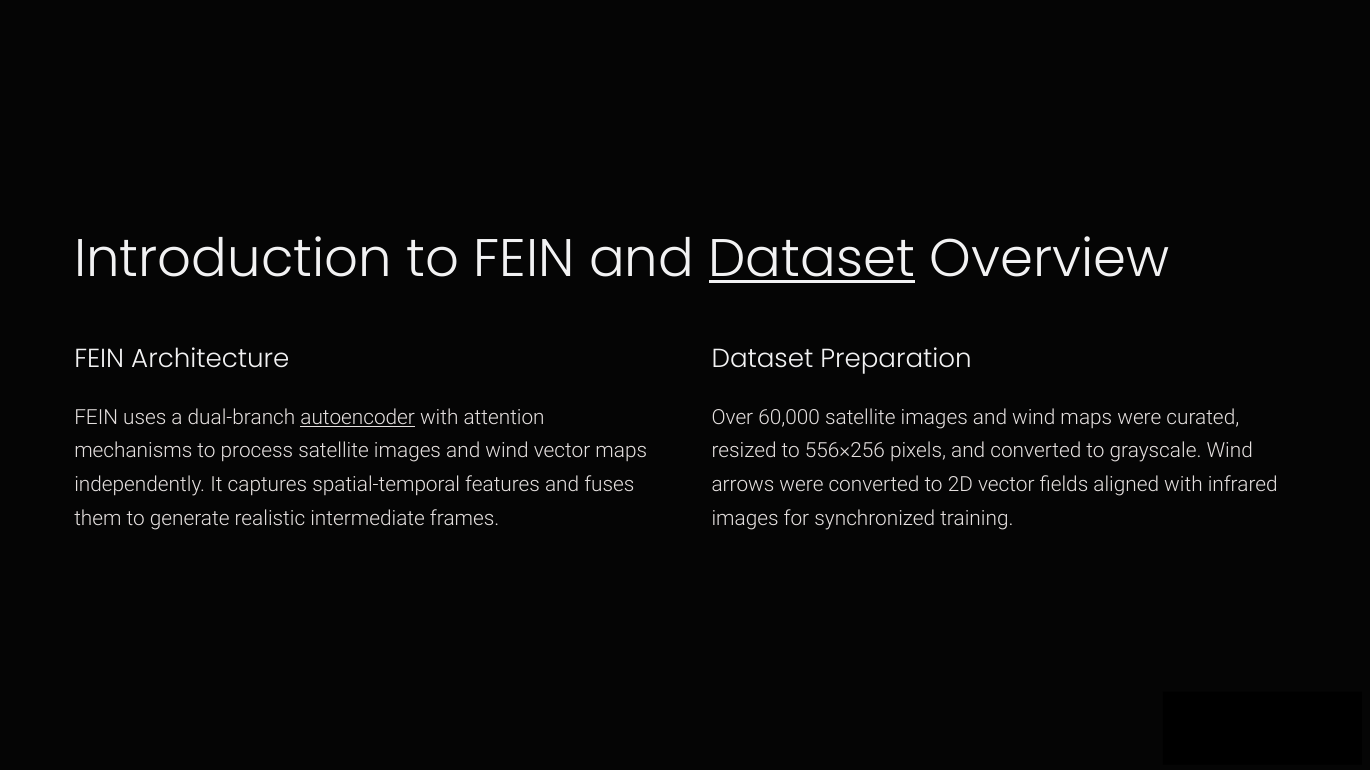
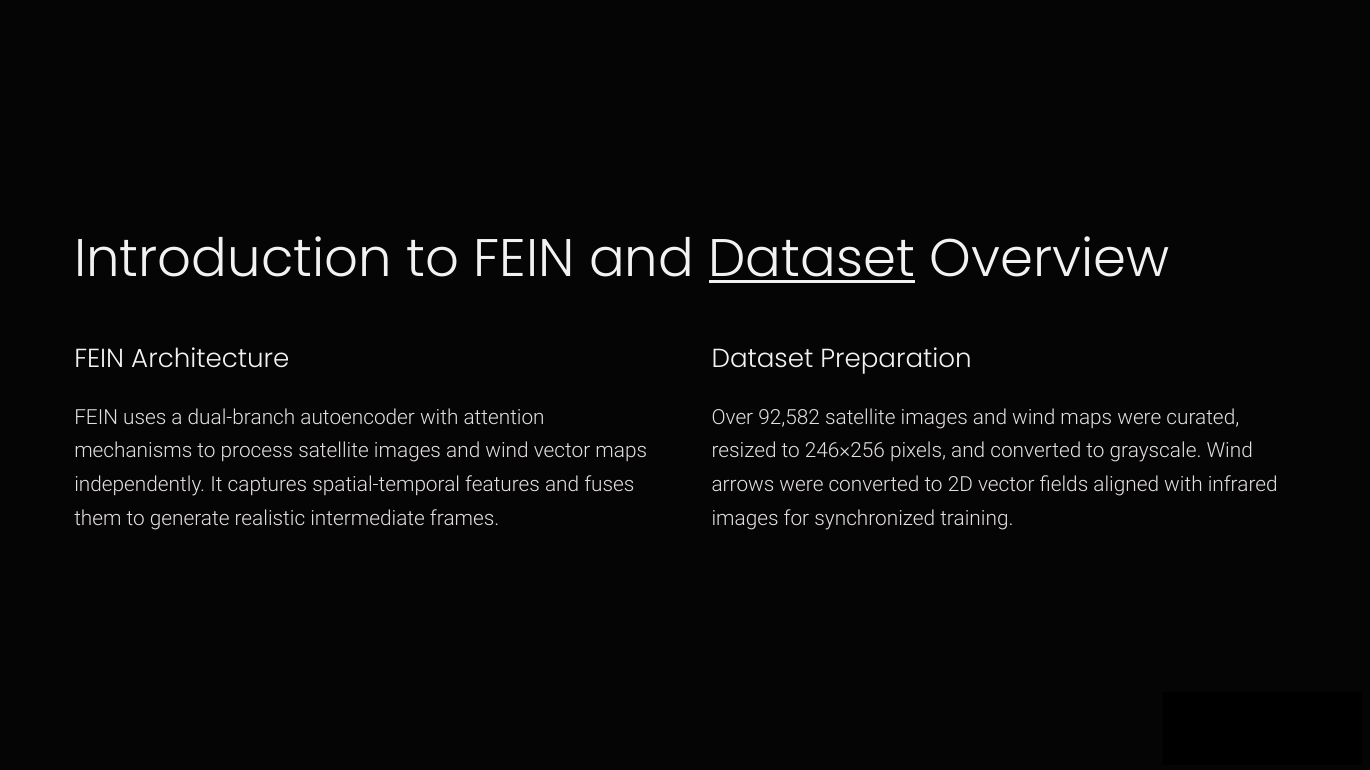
autoencoder underline: present -> none (358, 418)
60,000: 60,000 -> 92,582 (789, 418)
556×256: 556×256 -> 246×256 (845, 451)
